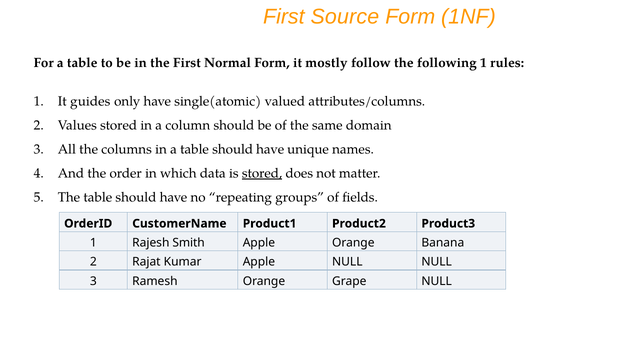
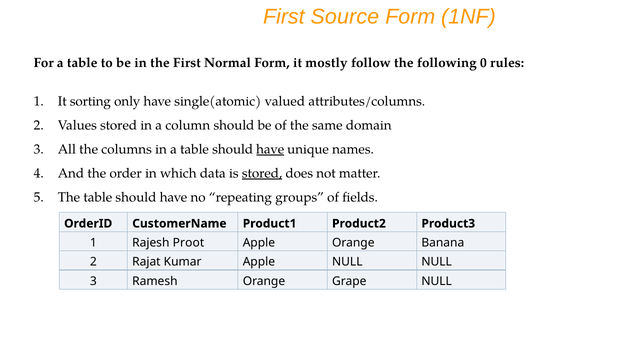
following 1: 1 -> 0 (483, 63)
guides: guides -> sorting (90, 101)
have underline: none -> present (270, 149)
Smith: Smith -> Proot (188, 243)
